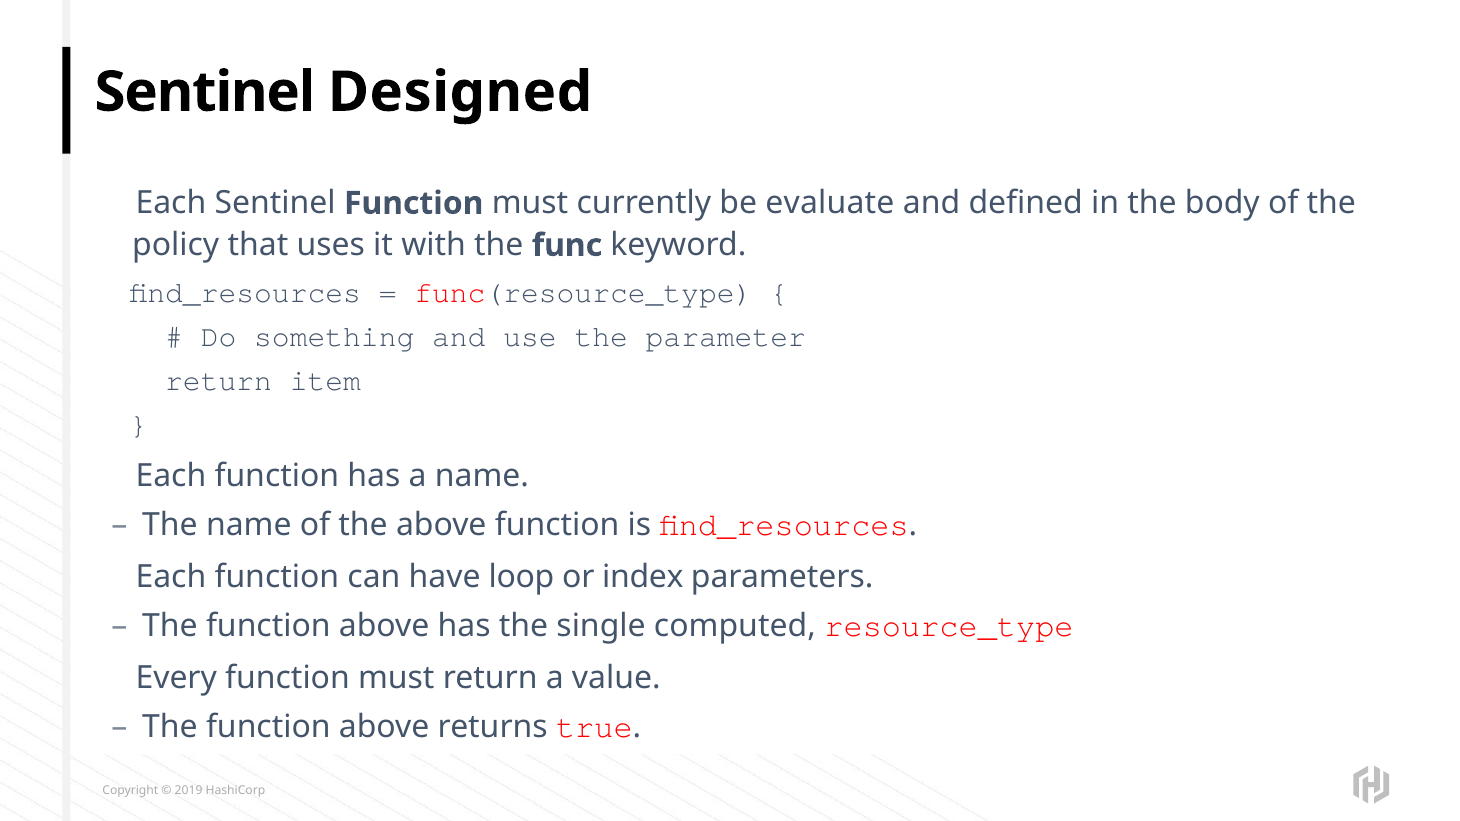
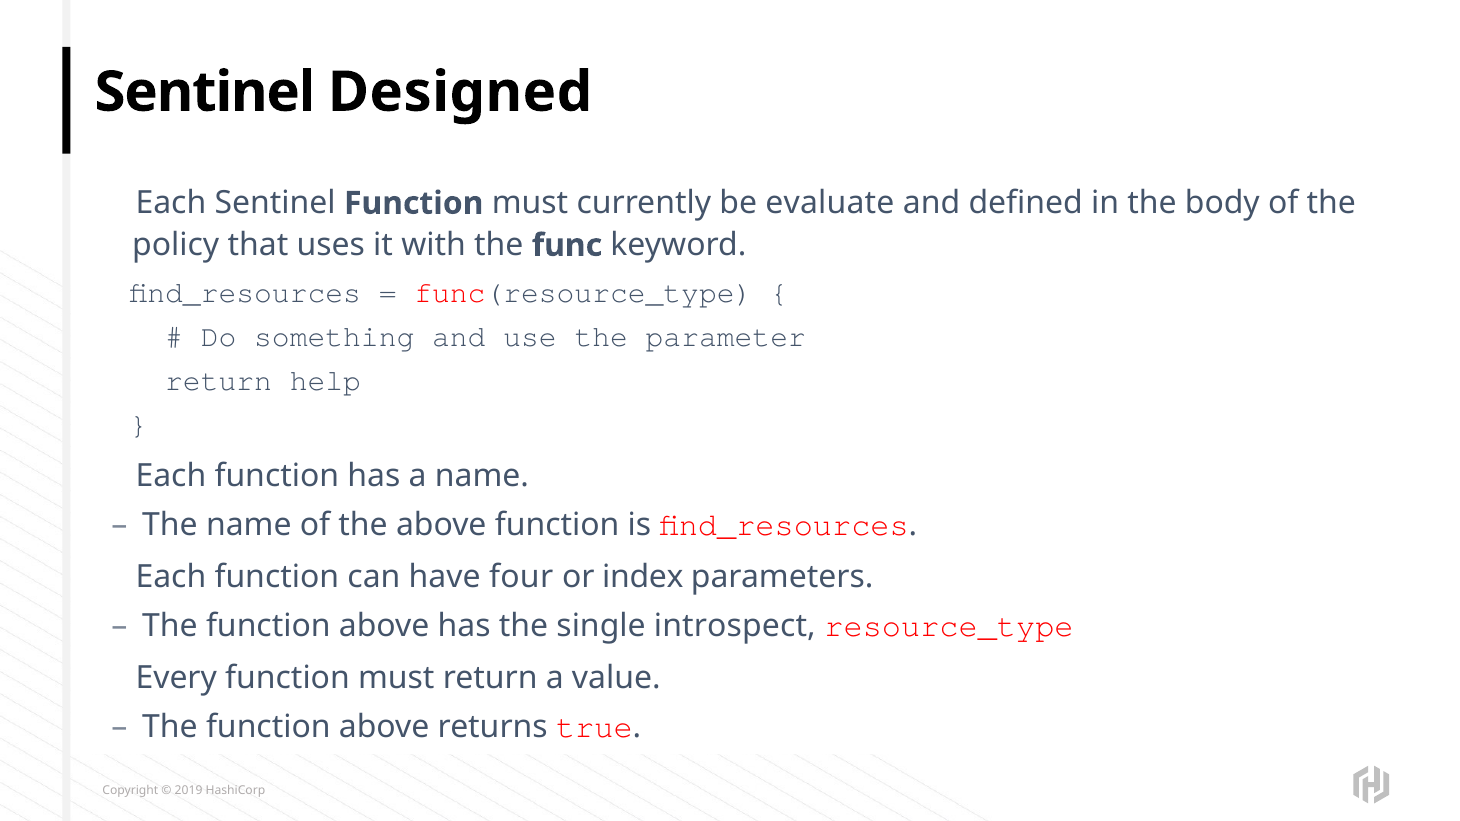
item: item -> help (325, 381)
loop: loop -> four (521, 577)
computed: computed -> introspect (735, 626)
